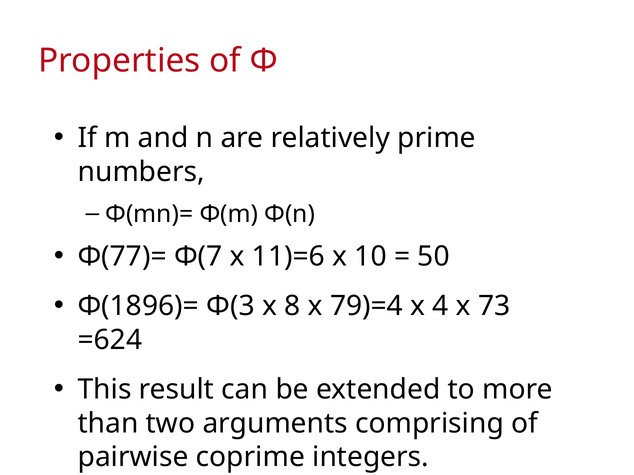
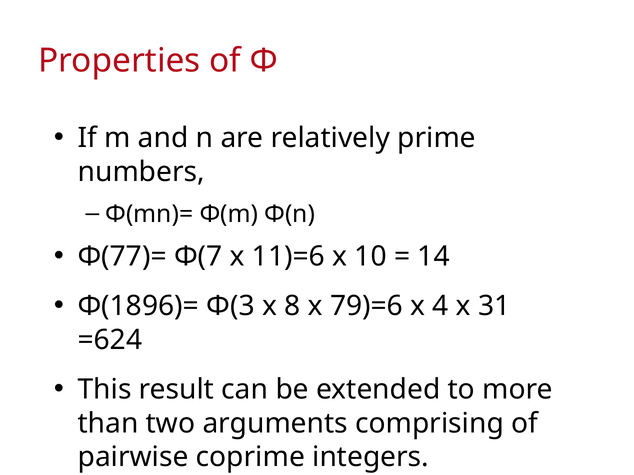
50: 50 -> 14 (434, 257)
79)=4: 79)=4 -> 79)=6 (366, 306)
73: 73 -> 31 (494, 306)
